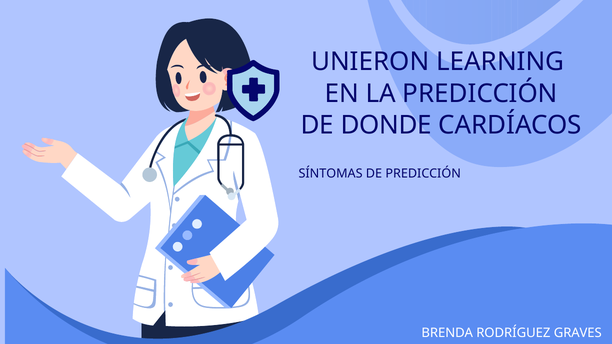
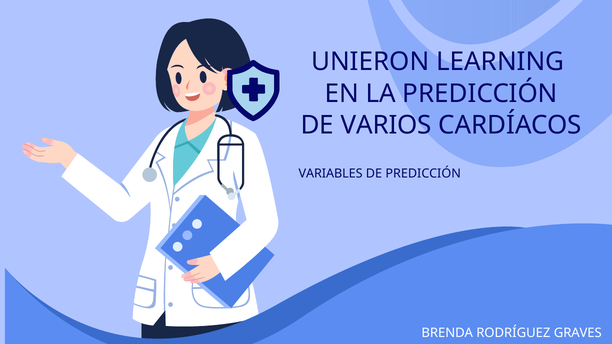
DONDE: DONDE -> VARIOS (386, 125)
SÍNTOMAS: SÍNTOMAS -> VARIABLES (331, 174)
